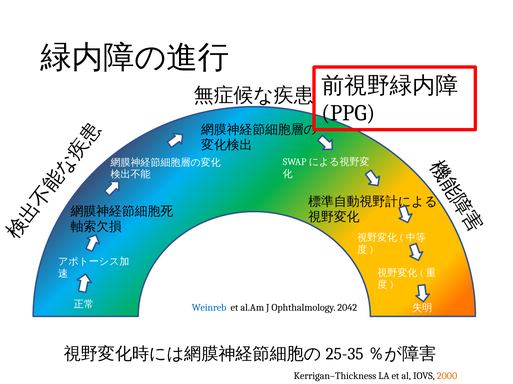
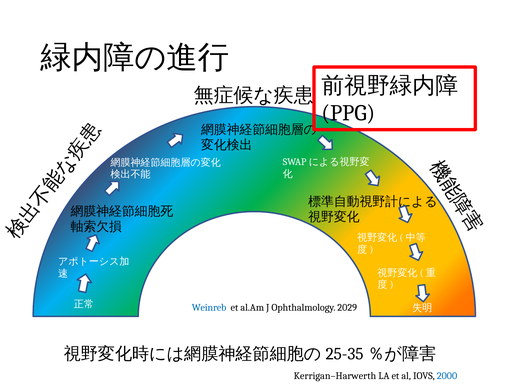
2042: 2042 -> 2029 (347, 308)
Kerrigan–Thickness: Kerrigan–Thickness -> Kerrigan–Harwerth (335, 377)
2000 colour: orange -> blue (447, 377)
